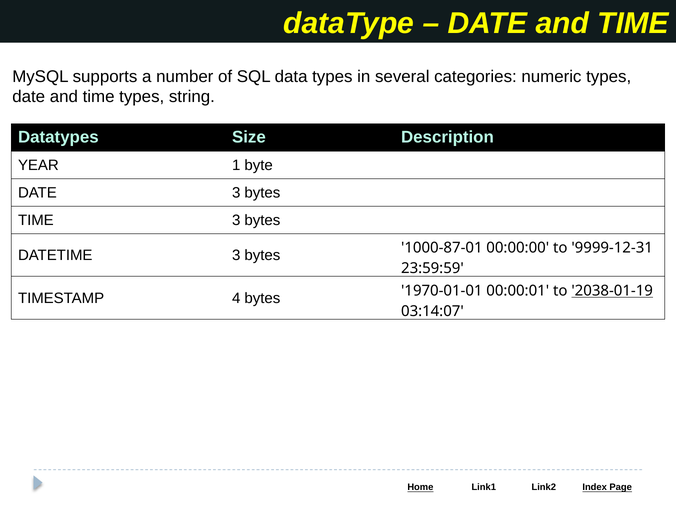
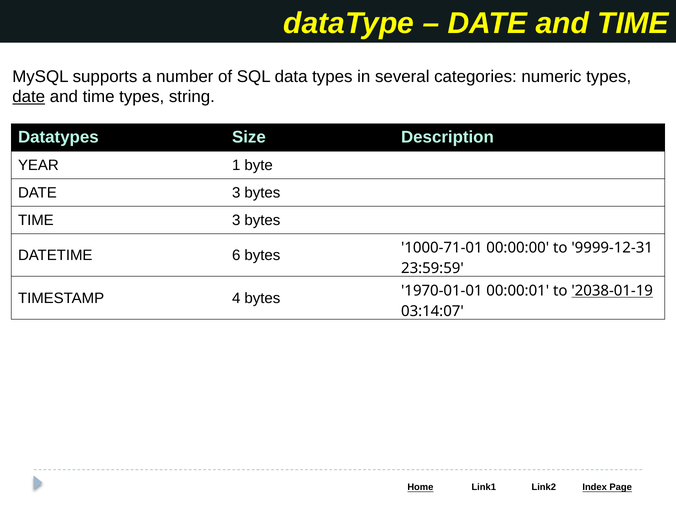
date underline: none -> present (29, 97)
DATETIME 3: 3 -> 6 (236, 255)
1000-87-01: 1000-87-01 -> 1000-71-01 (442, 248)
